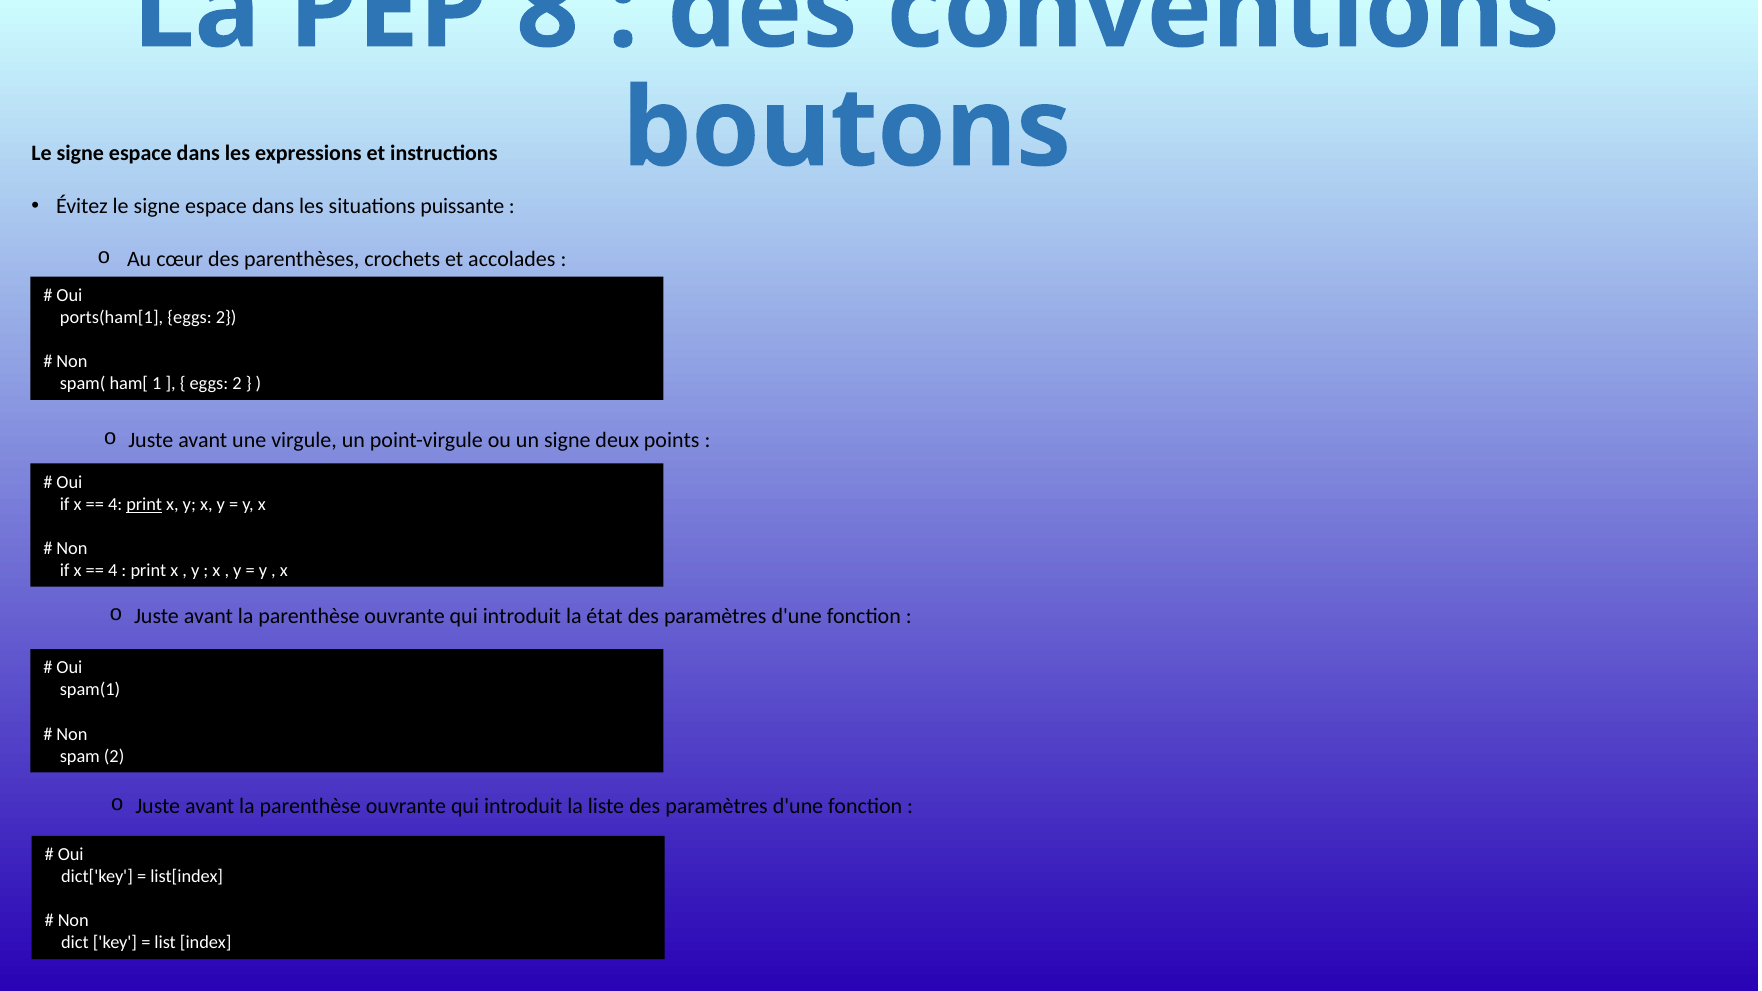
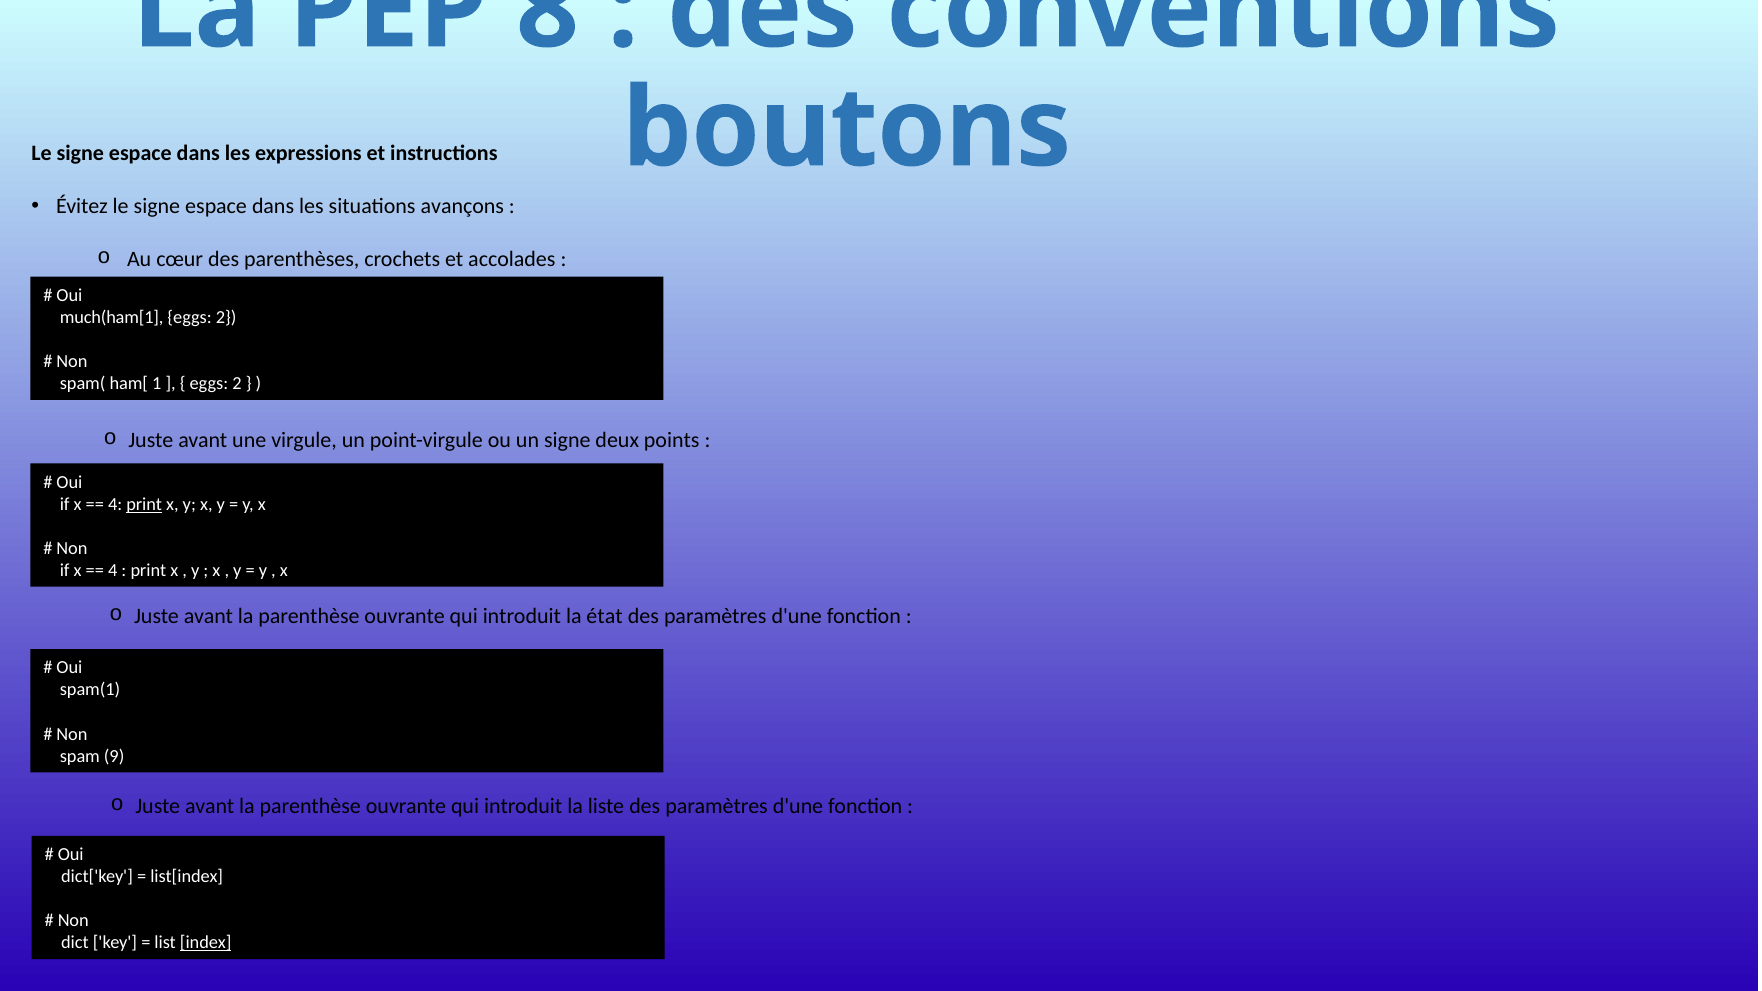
puissante: puissante -> avançons (462, 206)
ports(ham[1: ports(ham[1 -> much(ham[1 (112, 317)
spam 2: 2 -> 9 (114, 756)
index underline: none -> present (206, 943)
